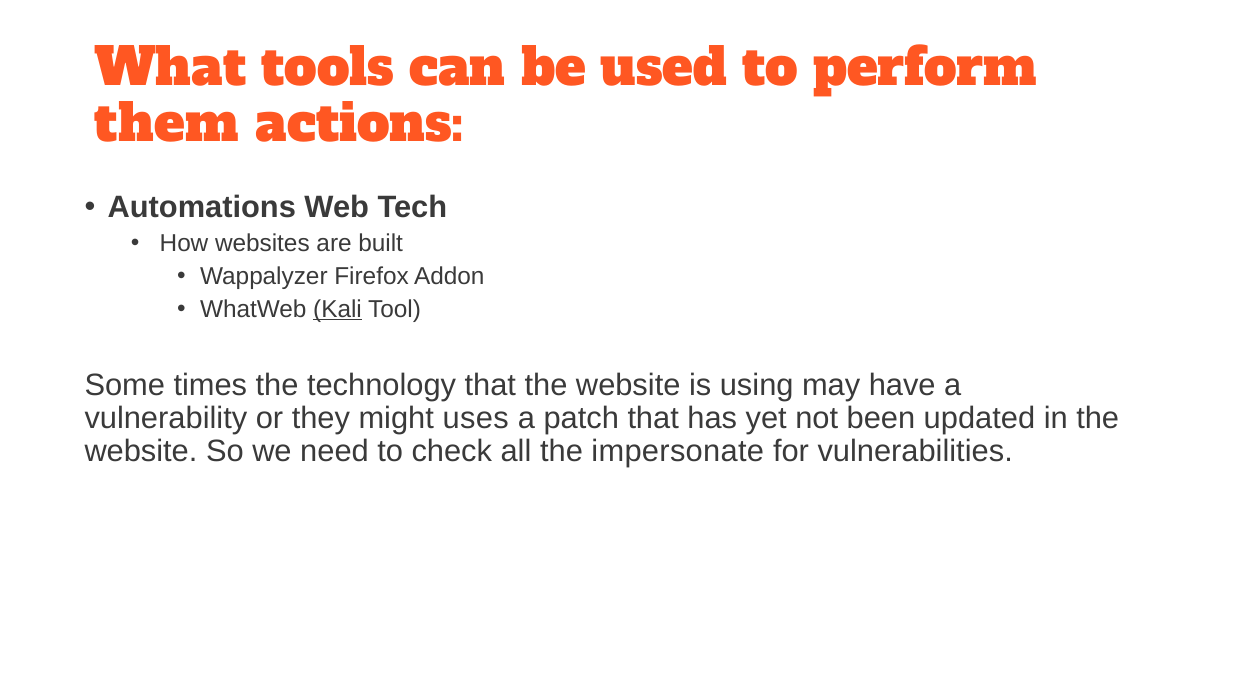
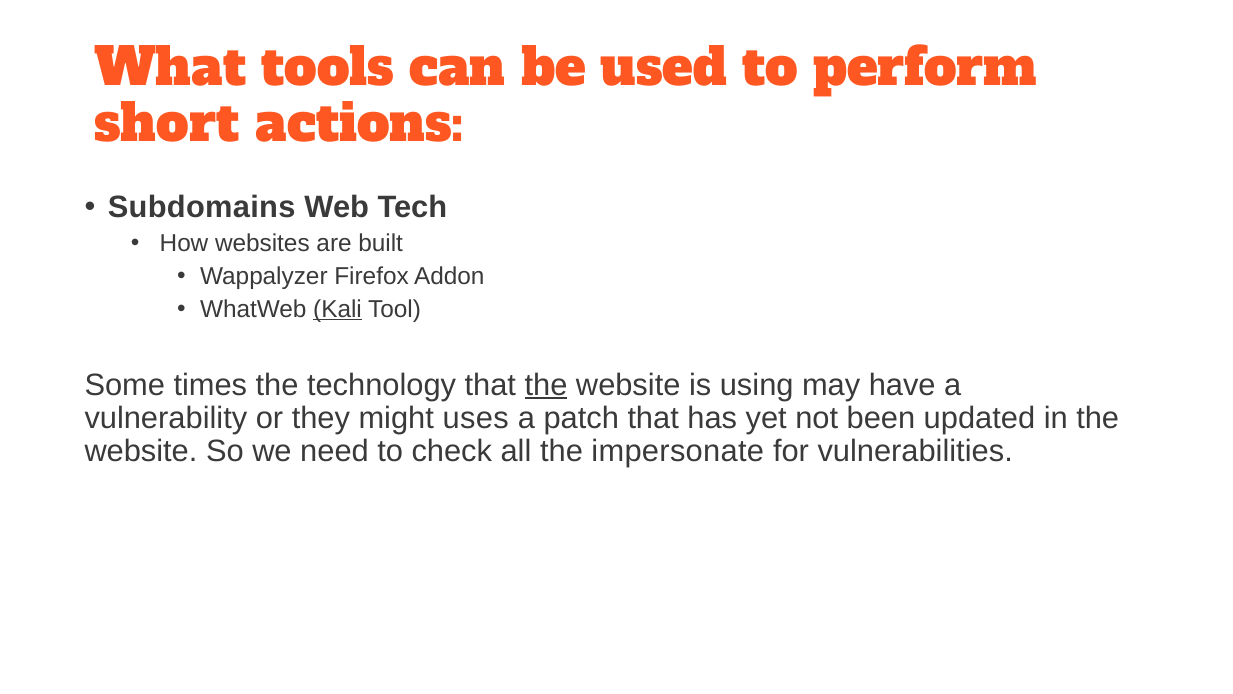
them: them -> short (167, 124)
Automations: Automations -> Subdomains (202, 207)
the underline: none -> present (546, 385)
